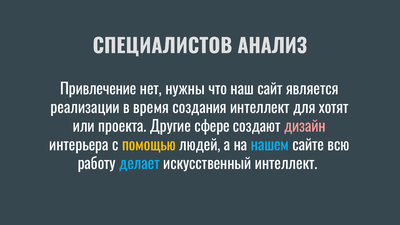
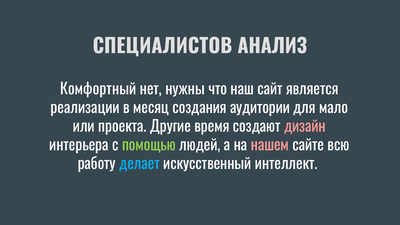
Привлечение: Привлечение -> Комфортный (98, 89)
время: время -> месяц (151, 108)
создания интеллект: интеллект -> аудитории (260, 108)
хотят: хотят -> мало (334, 108)
сфере: сфере -> время (212, 127)
помощью colour: yellow -> light green (149, 146)
нашем colour: light blue -> pink (270, 146)
